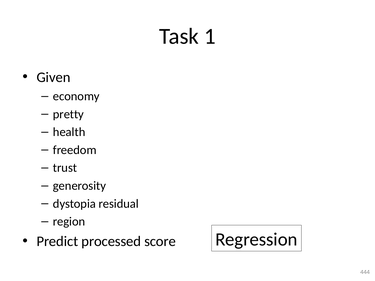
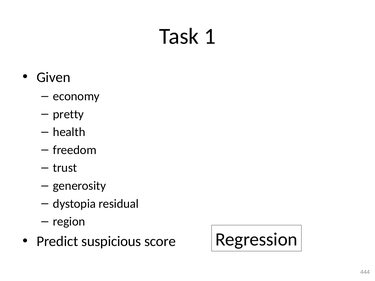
processed: processed -> suspicious (111, 242)
